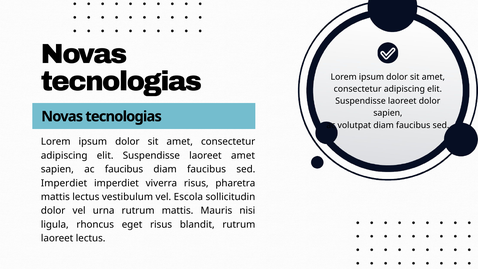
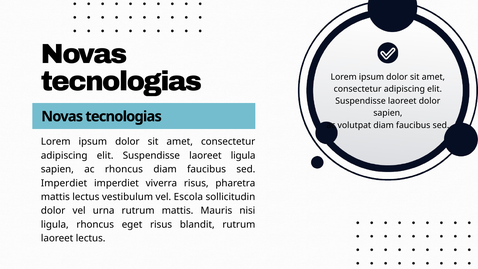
laoreet amet: amet -> ligula (243, 155)
ac faucibus: faucibus -> rhoncus (124, 169)
